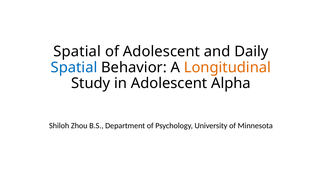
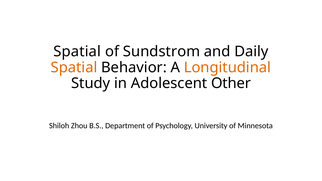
of Adolescent: Adolescent -> Sundstrom (162, 51)
Spatial colour: blue -> orange (74, 67)
Alpha: Alpha -> Other (231, 83)
